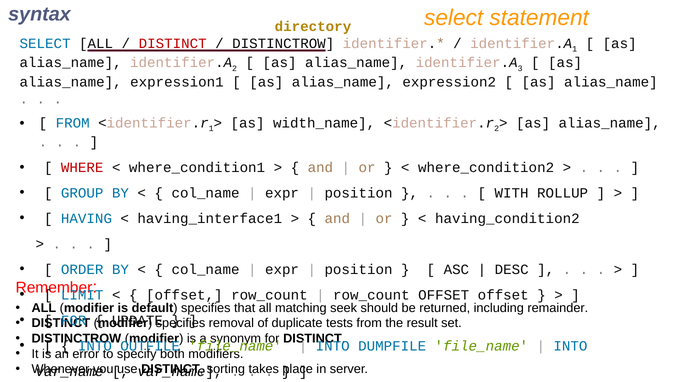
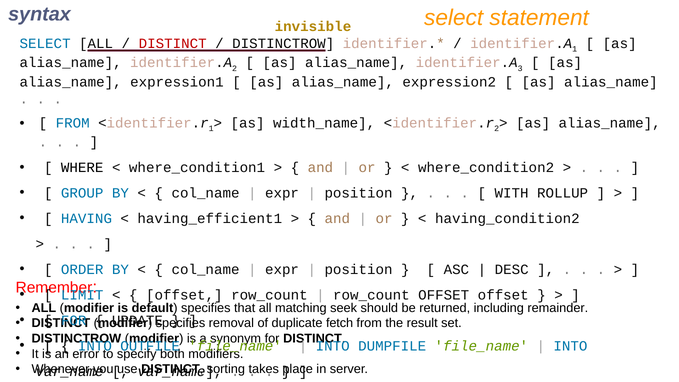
directory: directory -> invisible (313, 27)
WHERE colour: red -> black (82, 168)
having_interface1: having_interface1 -> having_efficient1 (210, 219)
tests: tests -> fetch (340, 323)
